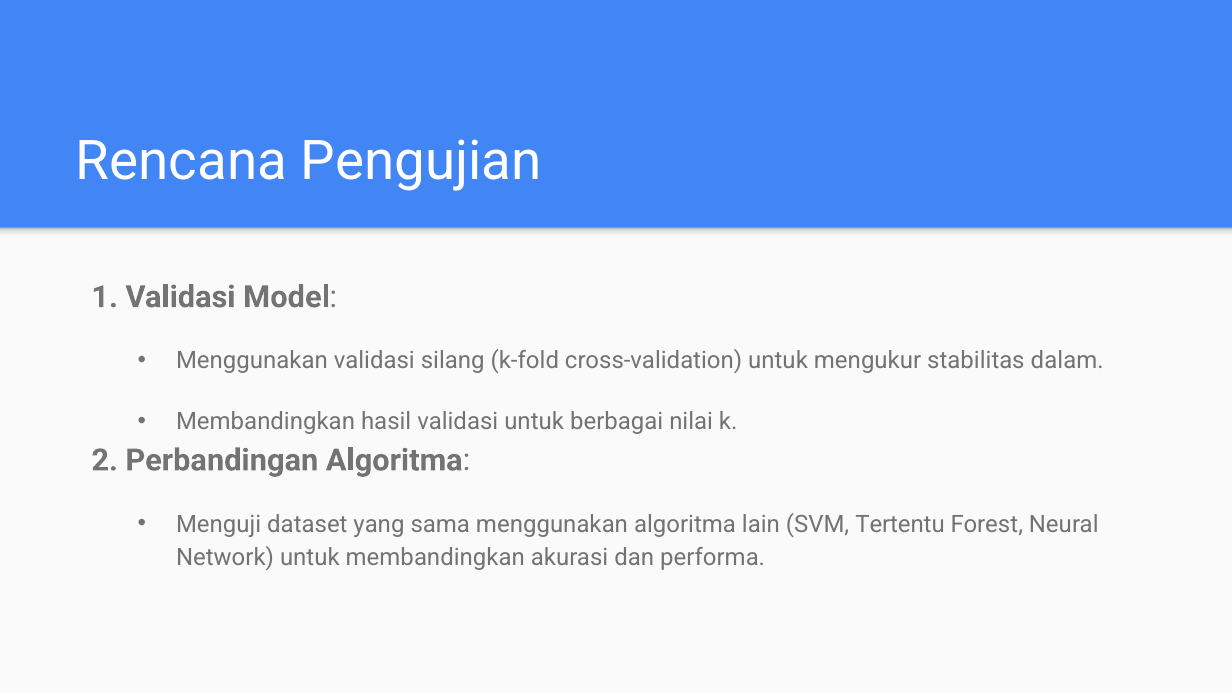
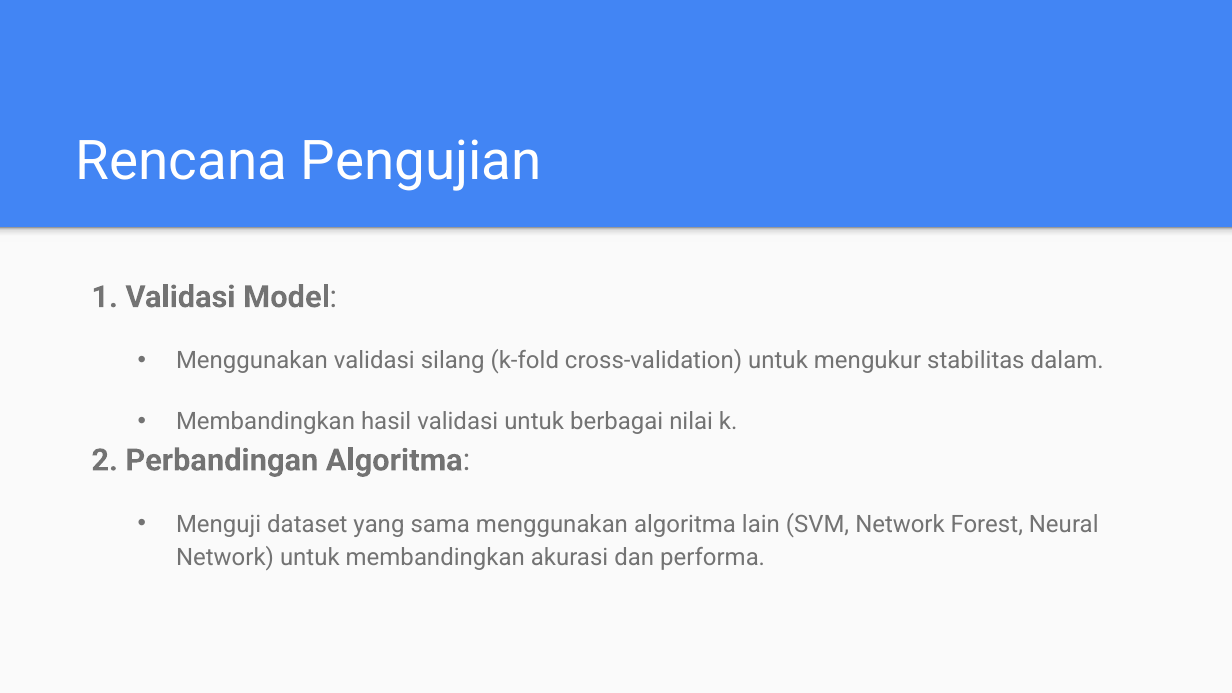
SVM Tertentu: Tertentu -> Network (900, 524)
